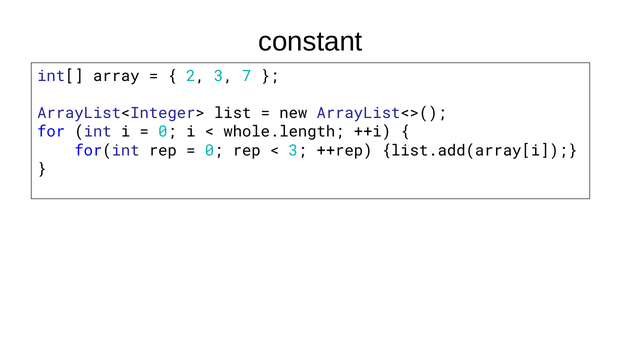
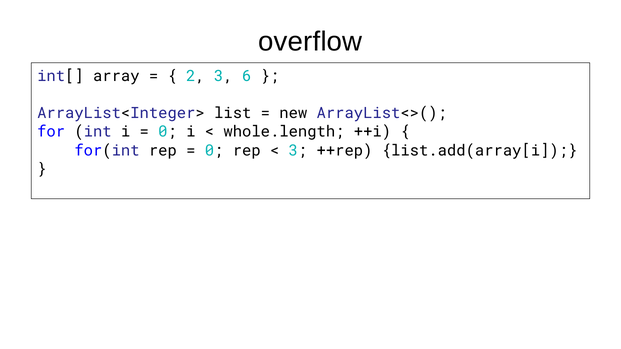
constant: constant -> overflow (310, 42)
7: 7 -> 6 (247, 76)
